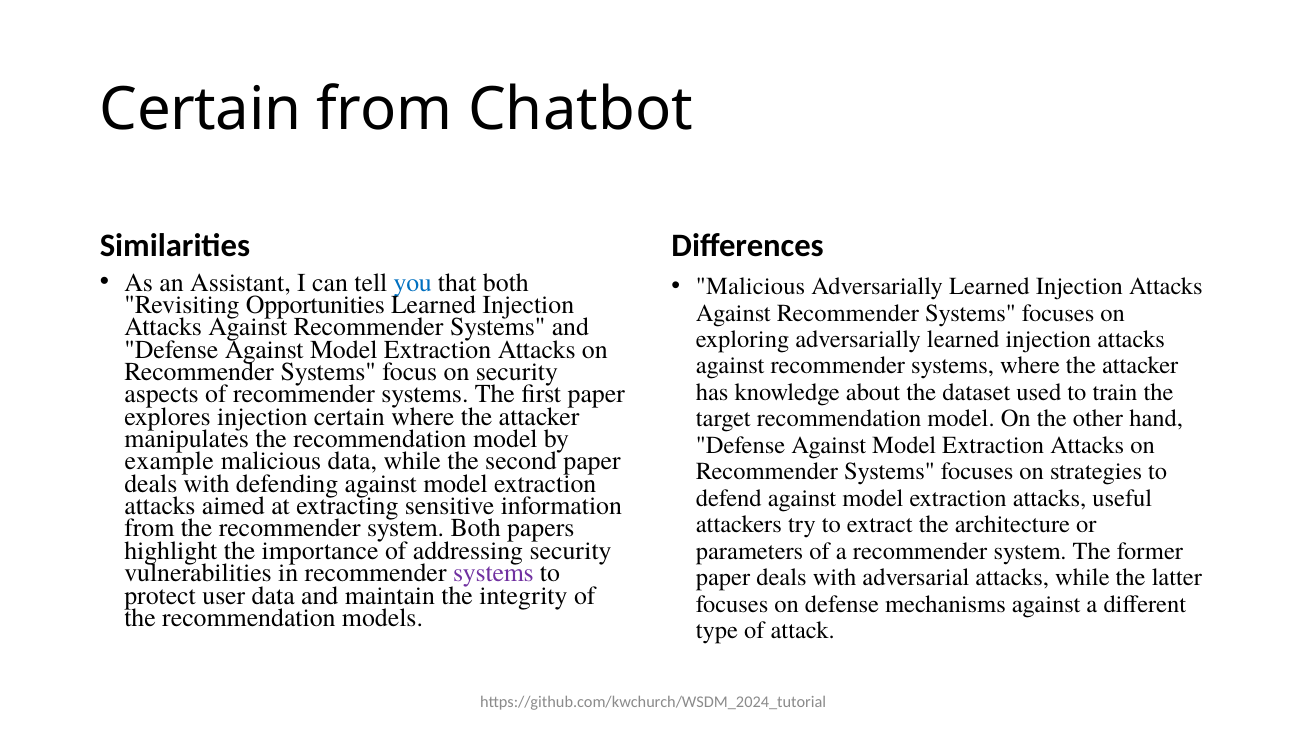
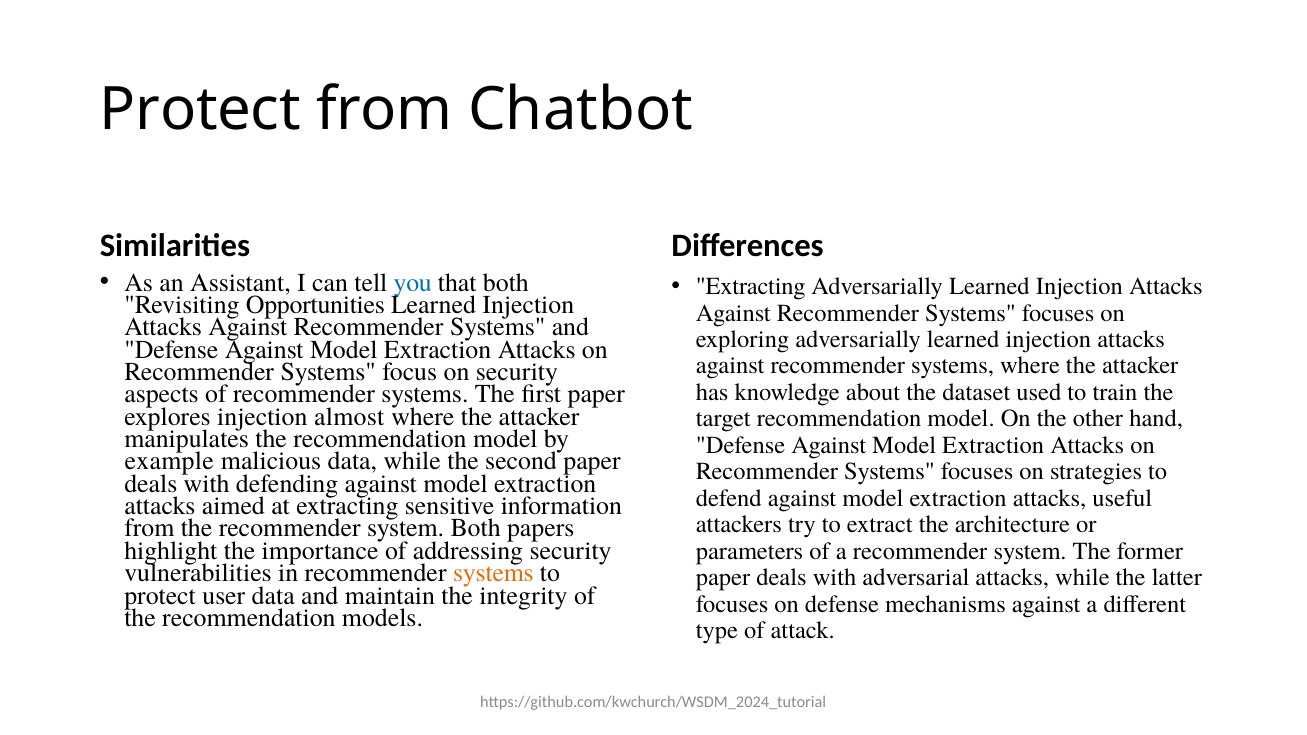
Certain: Certain -> Protect (200, 110)
Malicious: Malicious -> Extracting (751, 287)
injection certain: certain -> almost (349, 417)
systems colour: purple -> orange (493, 573)
